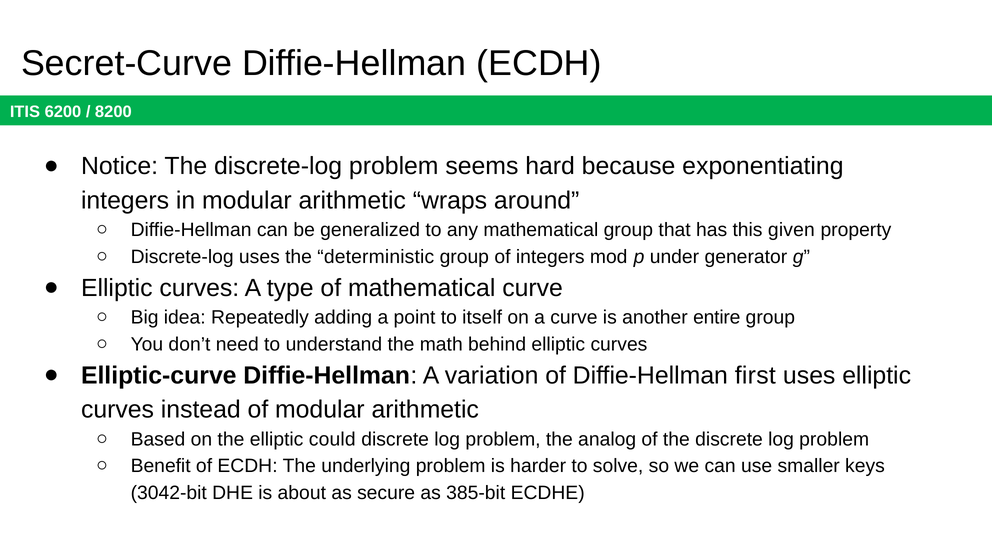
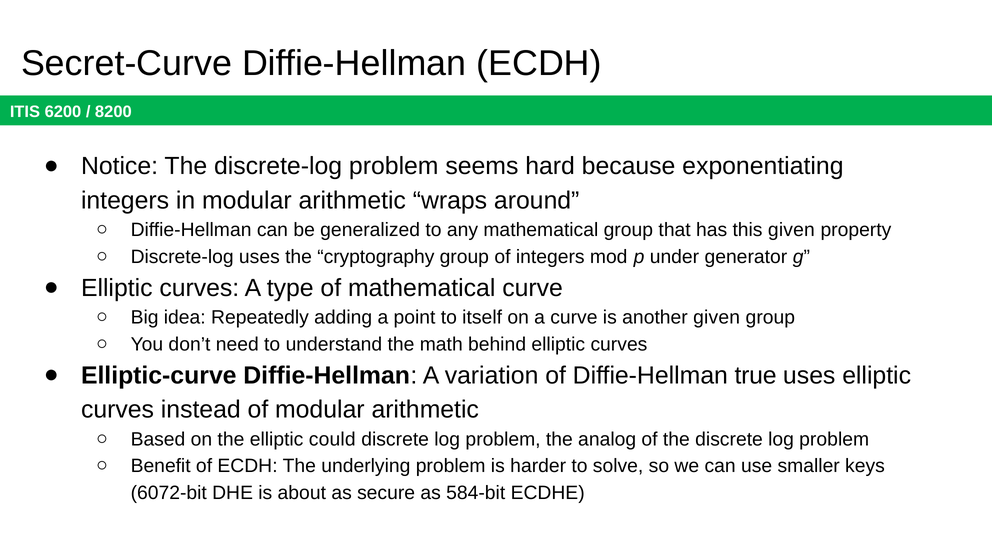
deterministic: deterministic -> cryptography (376, 257)
another entire: entire -> given (717, 318)
first: first -> true (756, 376)
3042-bit: 3042-bit -> 6072-bit (169, 493)
385-bit: 385-bit -> 584-bit (476, 493)
